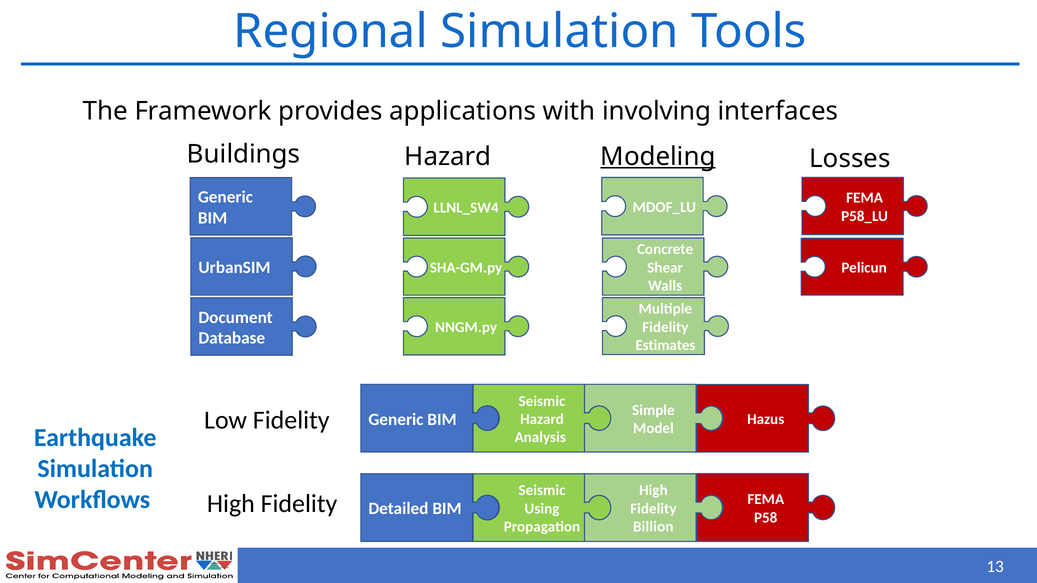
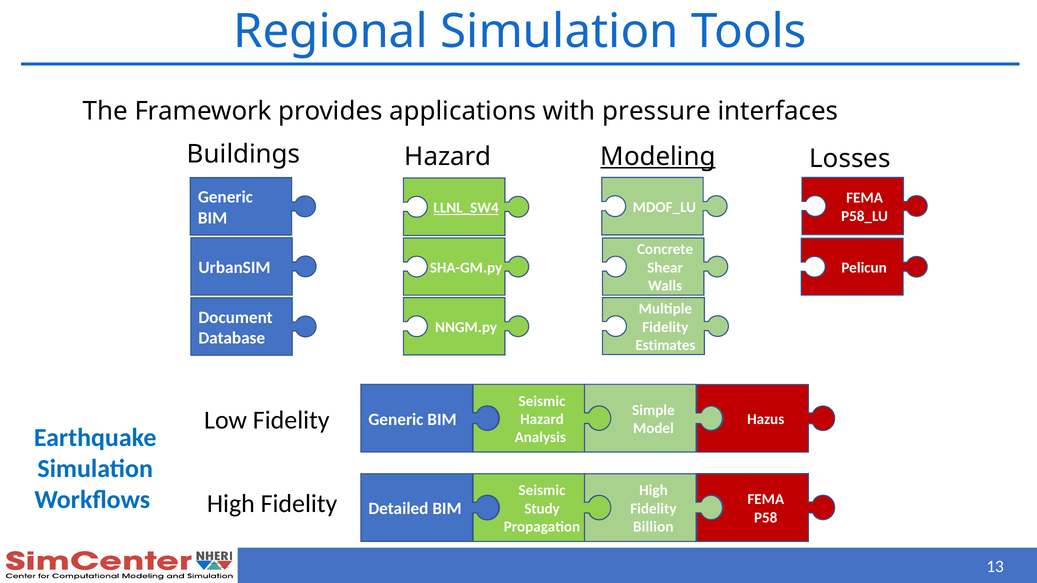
involving: involving -> pressure (656, 111)
LLNL_SW4 underline: none -> present (466, 208)
Using: Using -> Study (542, 509)
